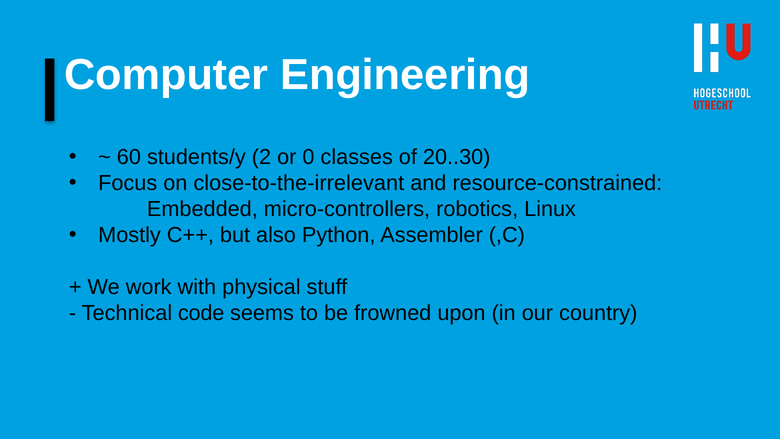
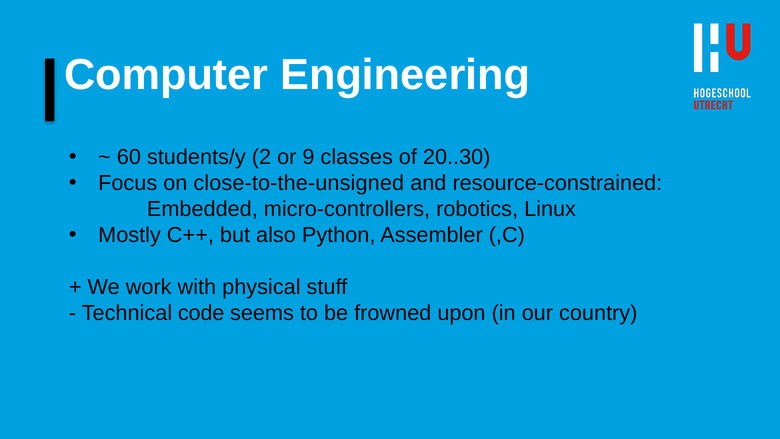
0: 0 -> 9 (308, 157)
close-to-the-irrelevant: close-to-the-irrelevant -> close-to-the-unsigned (299, 183)
